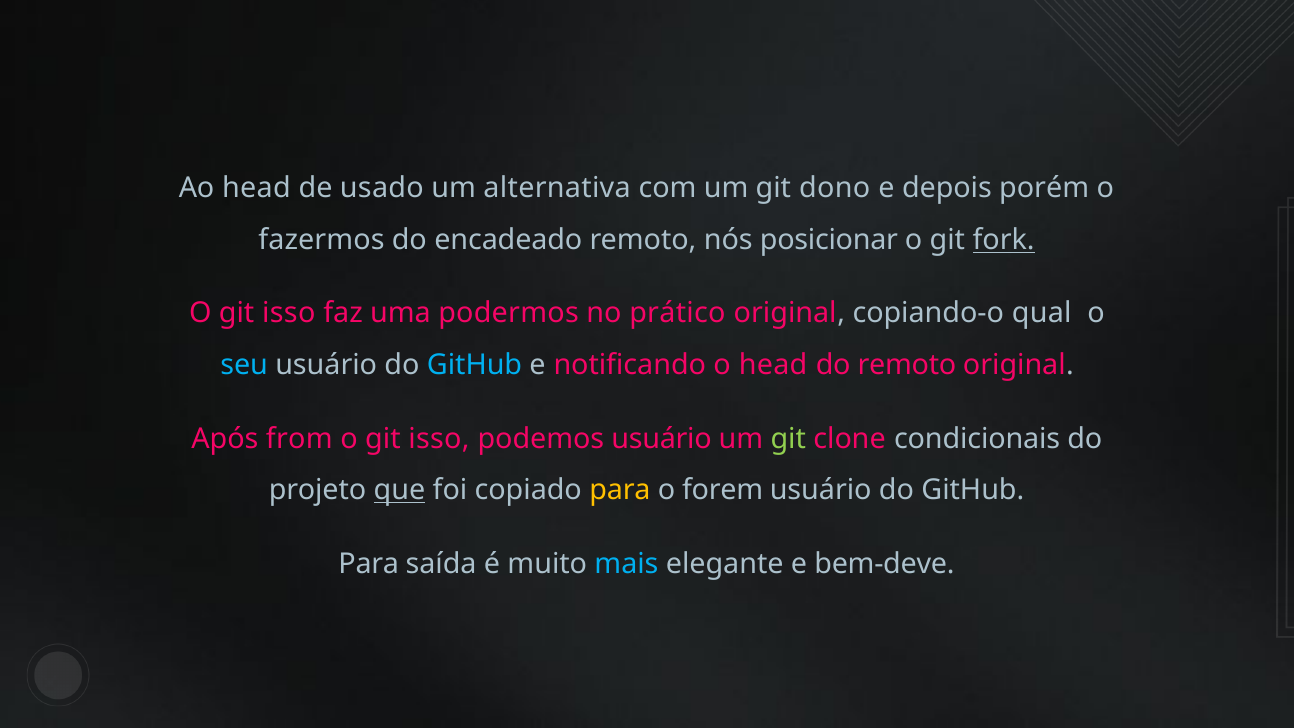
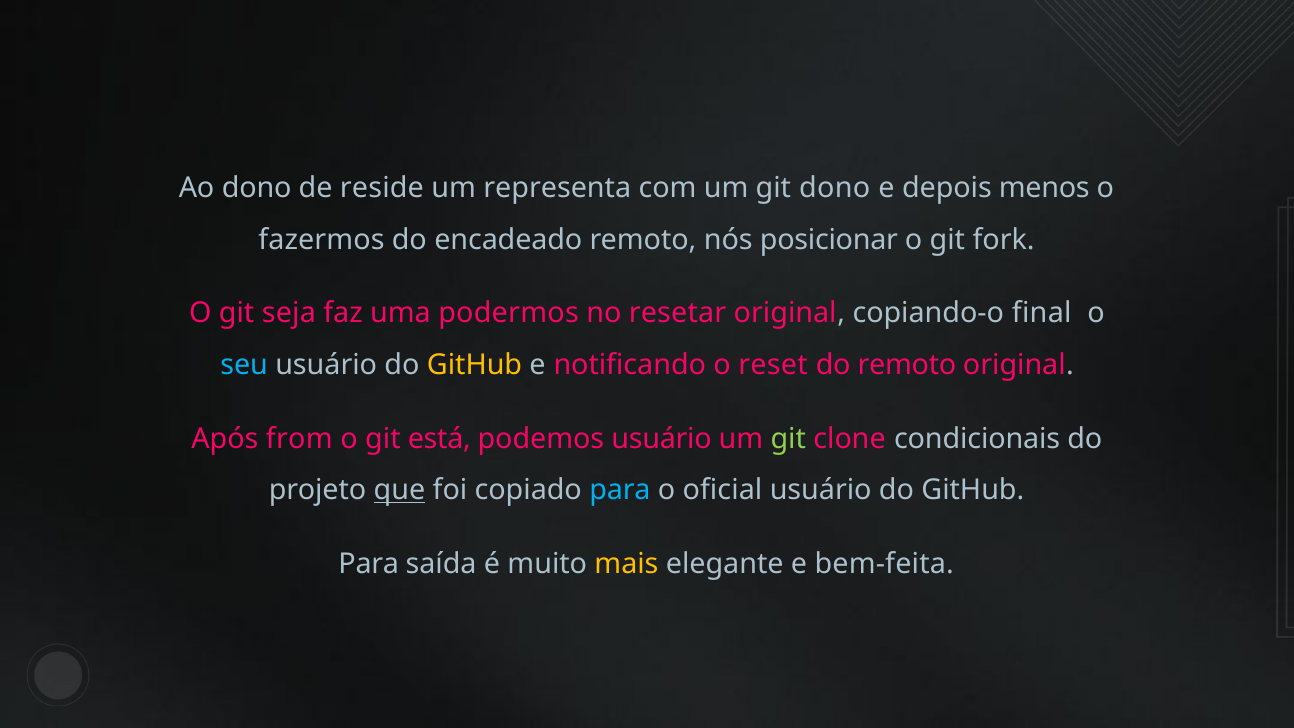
Ao head: head -> dono (257, 188)
usado: usado -> reside (382, 188)
alternativa: alternativa -> representa (557, 188)
porém: porém -> menos (1044, 188)
fork underline: present -> none (1004, 240)
isso: isso -> seja (289, 313)
prático: prático -> resetar (678, 313)
qual: qual -> final (1042, 313)
GitHub colour: light blue -> yellow (475, 365)
o head: head -> reset (773, 365)
isso: isso -> está (439, 438)
para colour: yellow -> light blue (620, 490)
forem: forem -> oficial (722, 490)
mais colour: light blue -> yellow (626, 563)
bem-deve: bem-deve -> bem-feita (884, 563)
